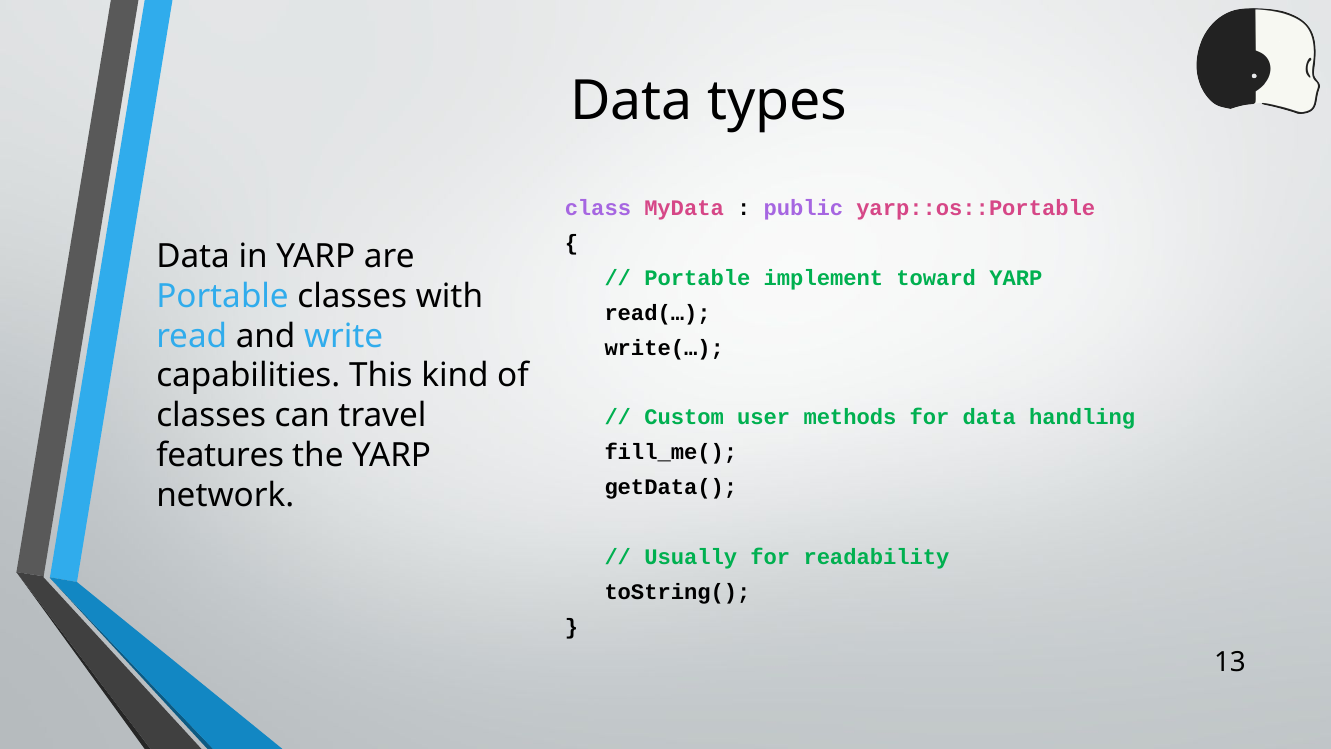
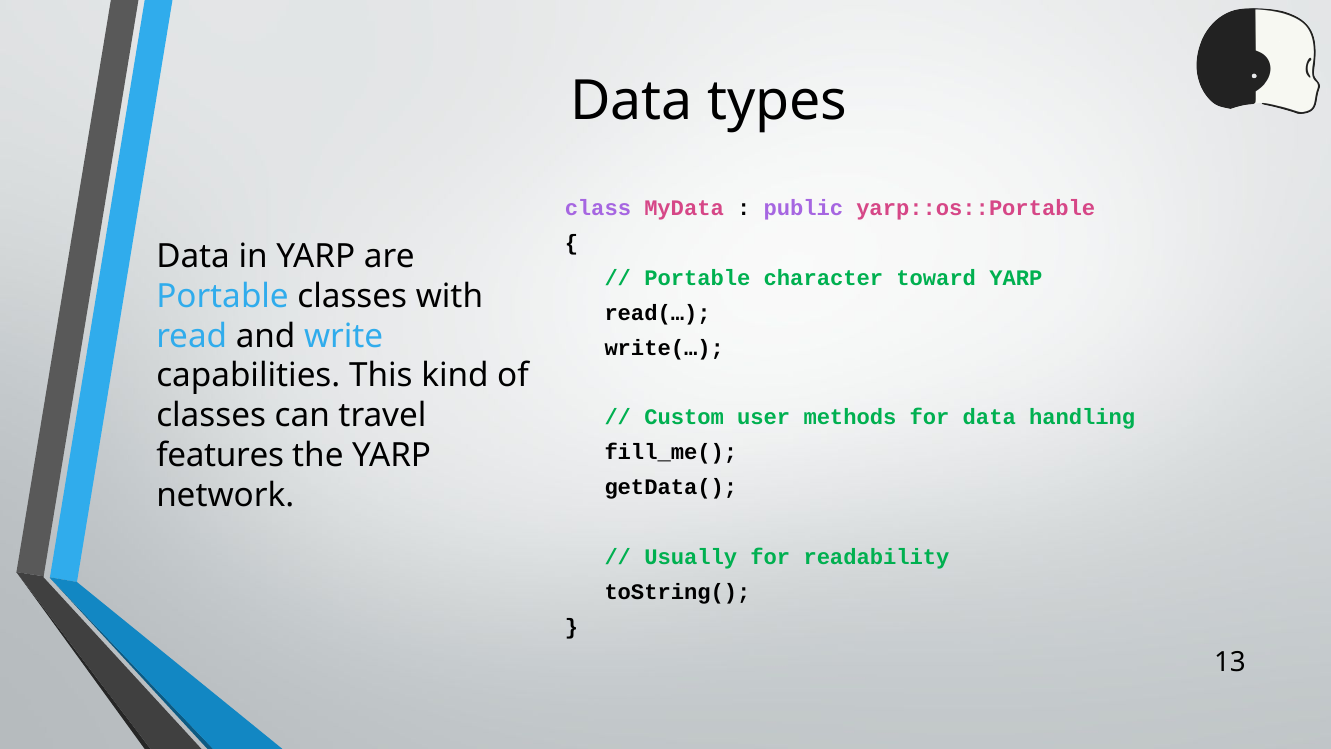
implement: implement -> character (823, 278)
